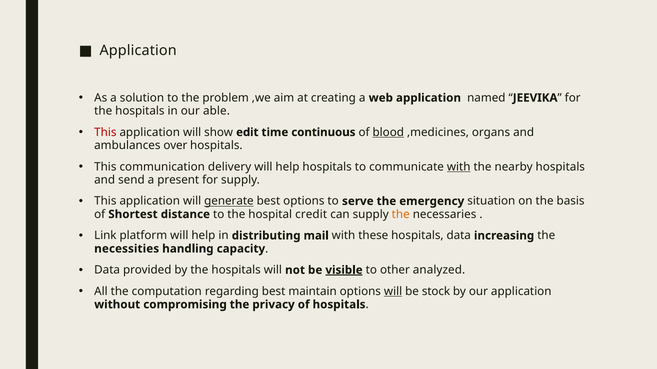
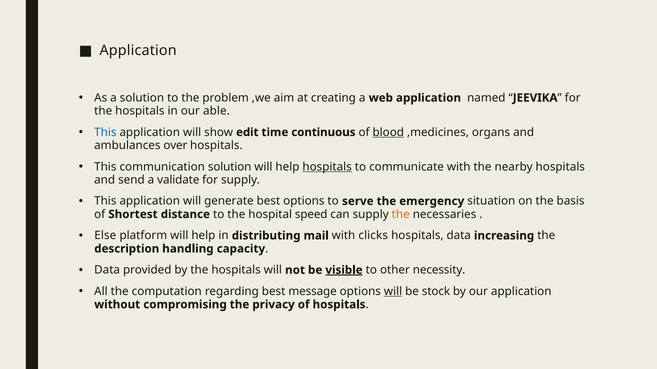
This colour: red -> blue (105, 132)
communication delivery: delivery -> solution (230, 167)
hospitals underline: none -> present (327, 167)
with underline: present -> none (459, 167)
present: present -> validate (178, 180)
generate underline: present -> none (229, 201)
credit: credit -> speed (311, 215)
Link: Link -> Else (105, 236)
these: these -> clicks (373, 236)
necessities: necessities -> description (127, 249)
analyzed: analyzed -> necessity (439, 270)
maintain: maintain -> message (313, 292)
